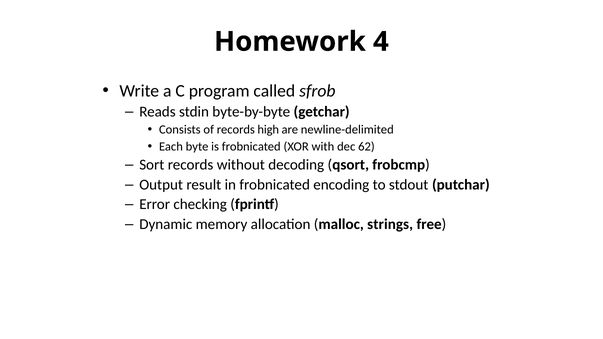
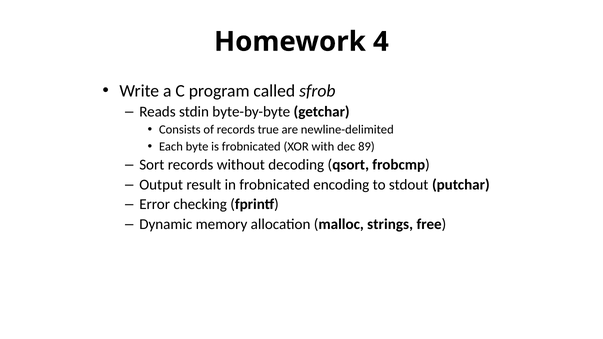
high: high -> true (268, 130)
62: 62 -> 89 (366, 146)
